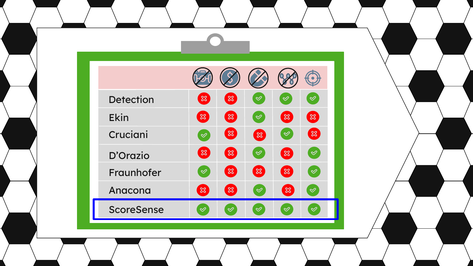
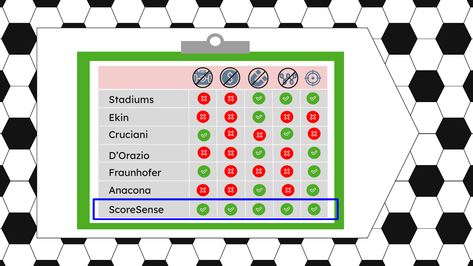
Detection: Detection -> Stadiums (131, 100)
